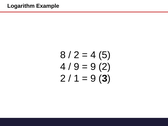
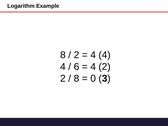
5: 5 -> 4 (105, 55)
9: 9 -> 6 (77, 67)
9: 9 -> 4 (93, 67)
1: 1 -> 8 (77, 79)
9: 9 -> 0 (93, 79)
